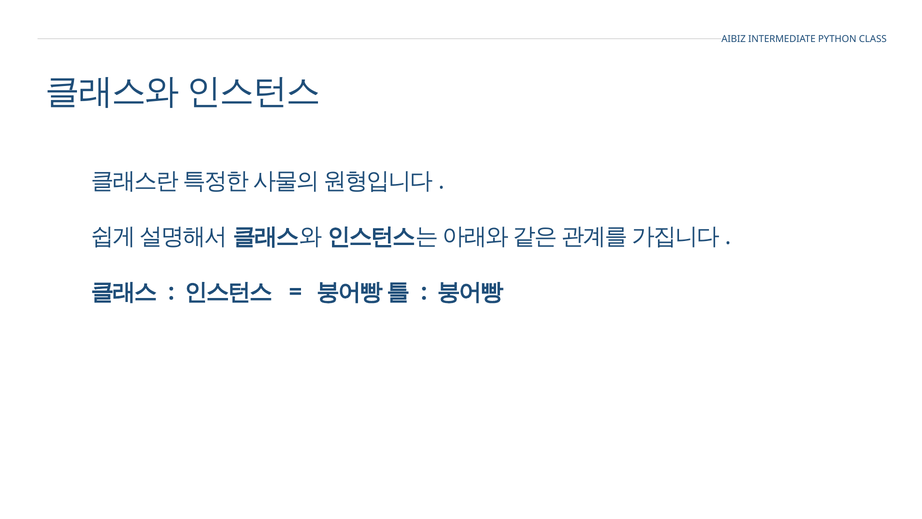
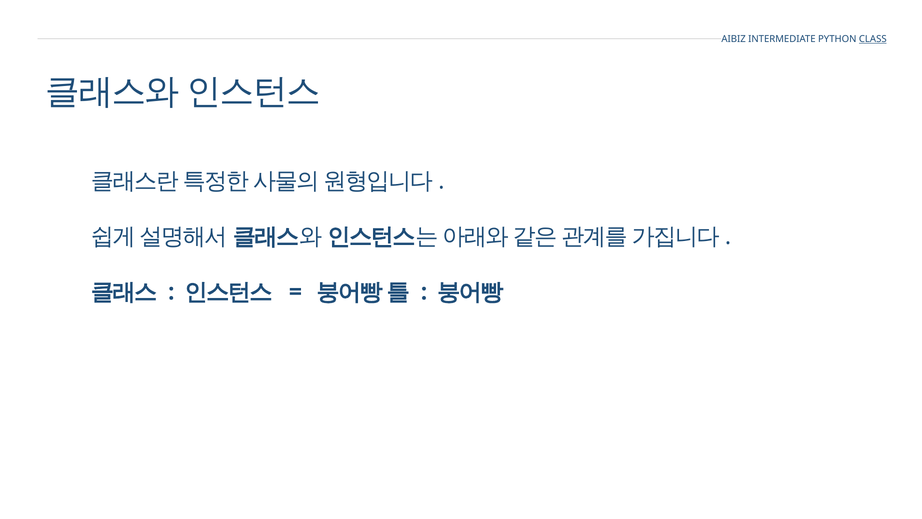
CLASS underline: none -> present (873, 39)
